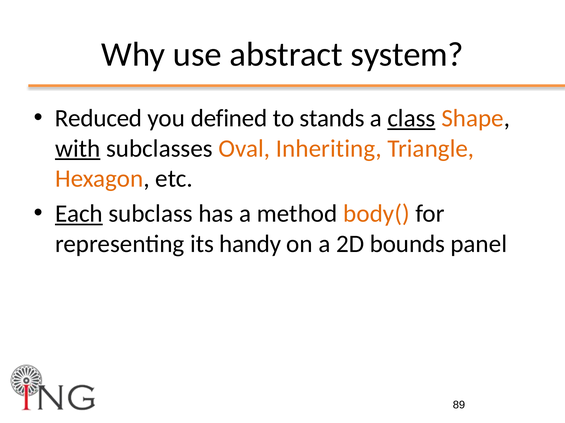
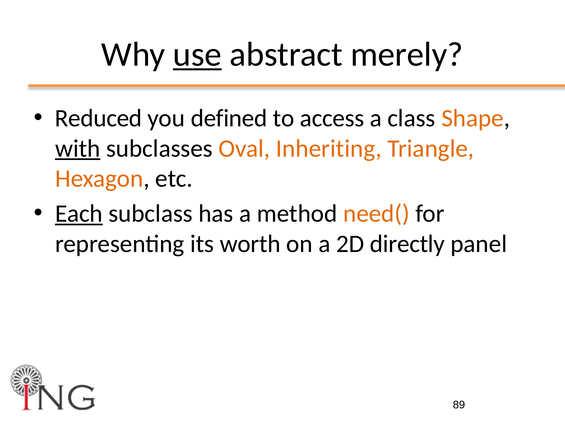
use underline: none -> present (197, 55)
system: system -> merely (407, 55)
stands: stands -> access (332, 119)
class underline: present -> none (411, 119)
body(: body( -> need( (376, 214)
handy: handy -> worth (250, 244)
bounds: bounds -> directly (407, 244)
